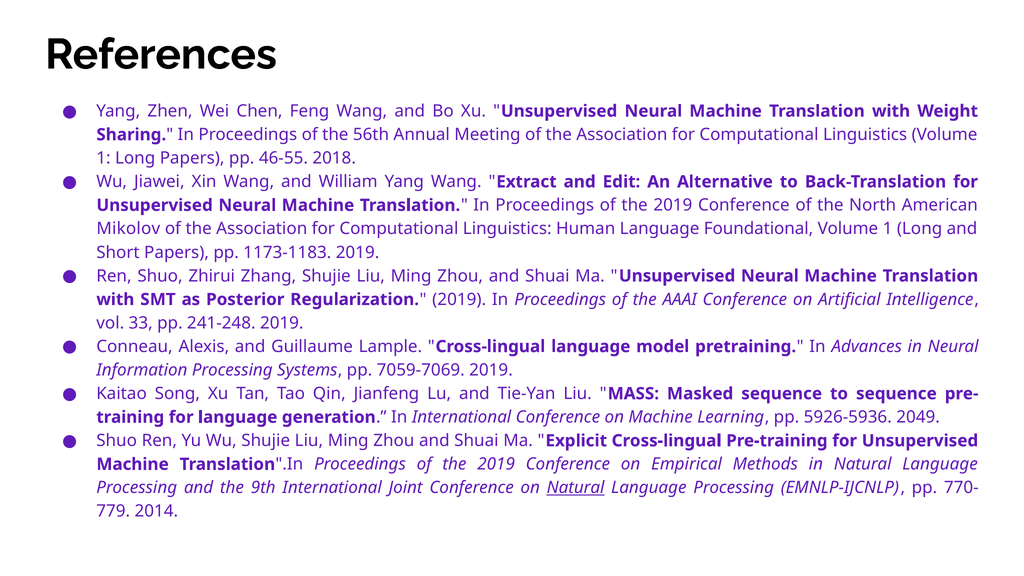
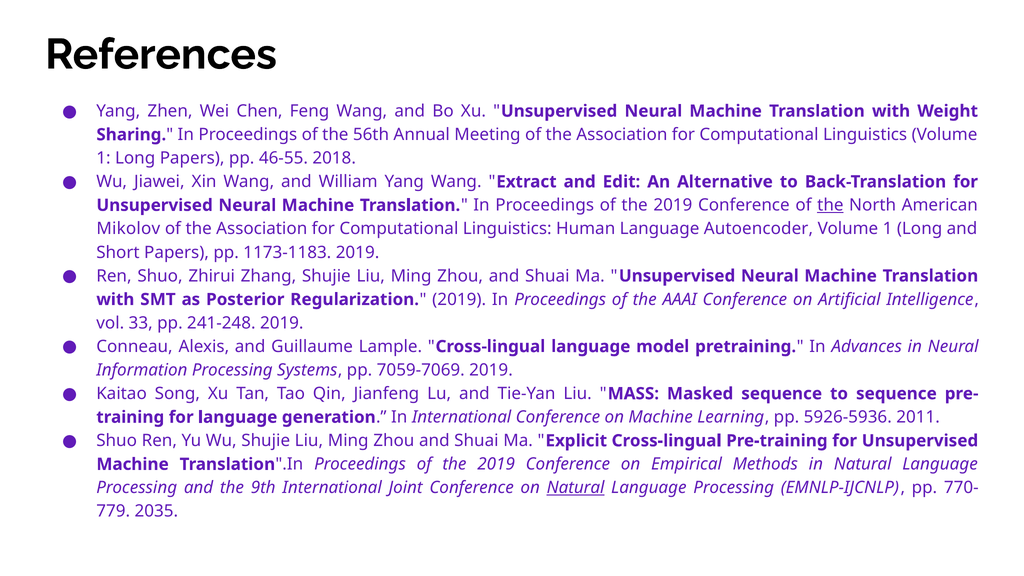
the underline: none -> present (830, 205)
Foundational: Foundational -> Autoencoder (758, 229)
2049: 2049 -> 2011 (918, 417)
2014: 2014 -> 2035 (156, 511)
